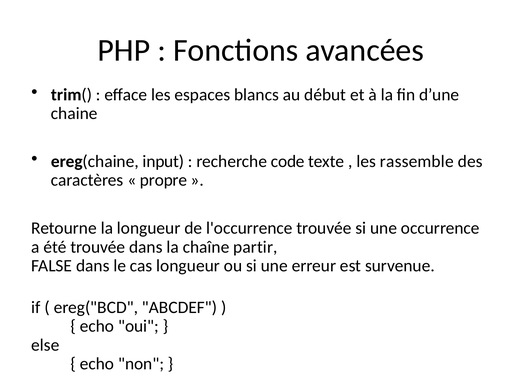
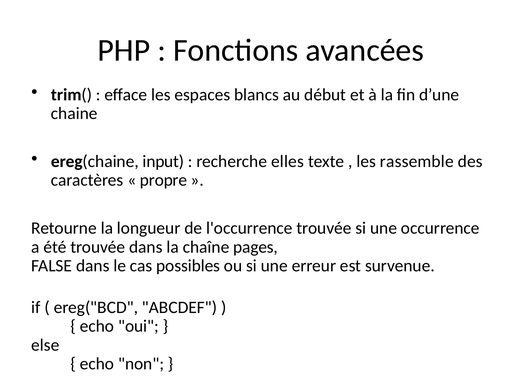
code: code -> elles (288, 162)
partir: partir -> pages (256, 247)
cas longueur: longueur -> possibles (188, 266)
